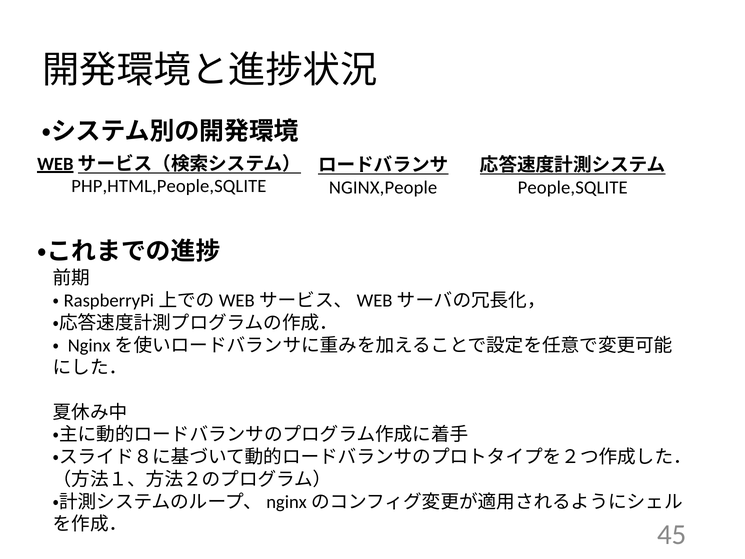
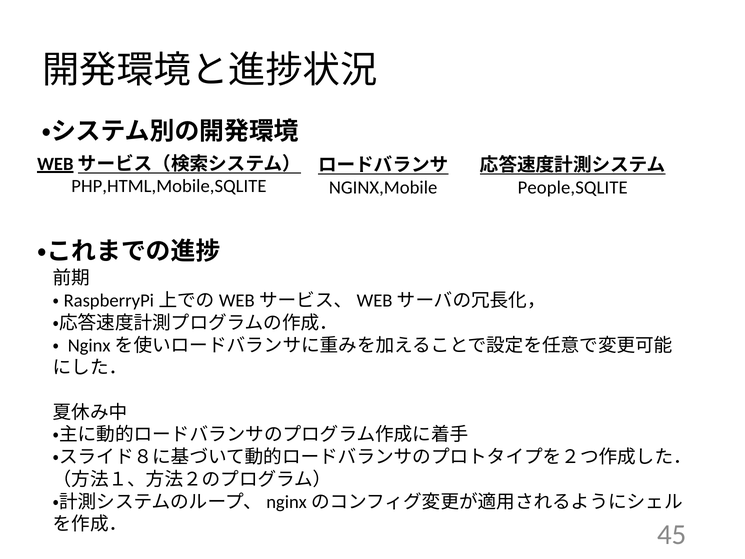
PHP,HTML,People,SQLITE: PHP,HTML,People,SQLITE -> PHP,HTML,Mobile,SQLITE (169, 186)
NGINX,People: NGINX,People -> NGINX,Mobile (383, 187)
